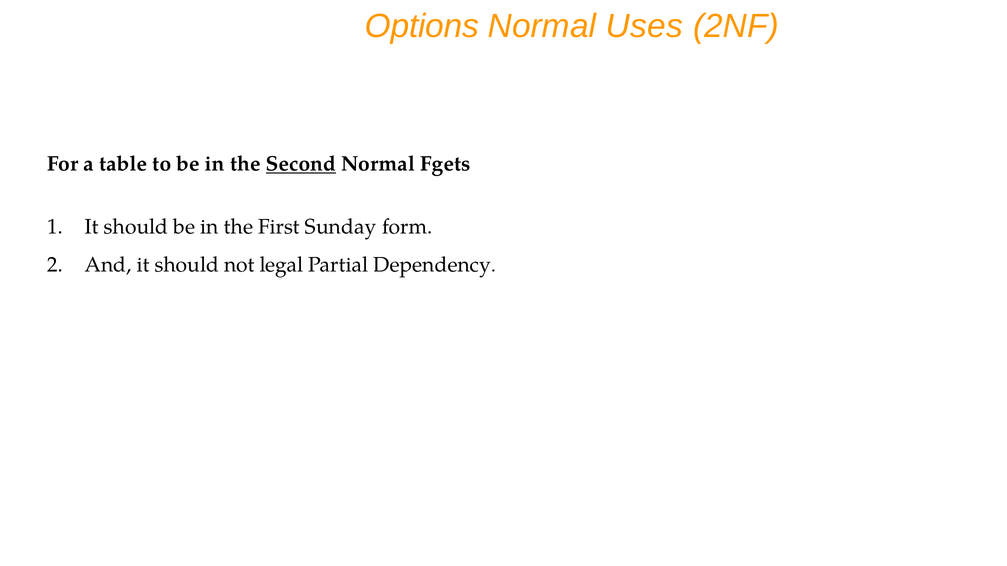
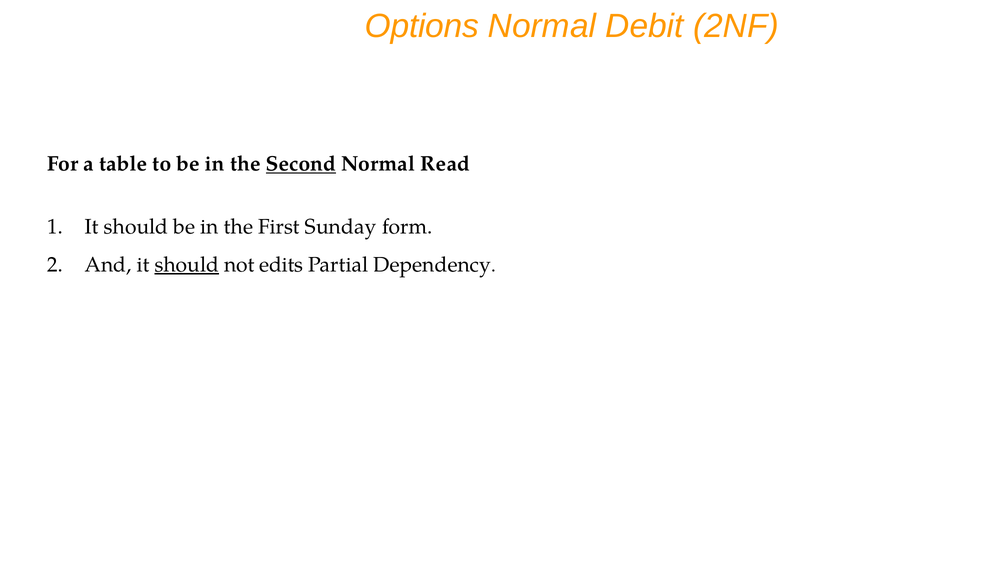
Uses: Uses -> Debit (645, 26)
Fgets: Fgets -> Read (445, 164)
should underline: none -> present (187, 265)
legal: legal -> edits (281, 265)
